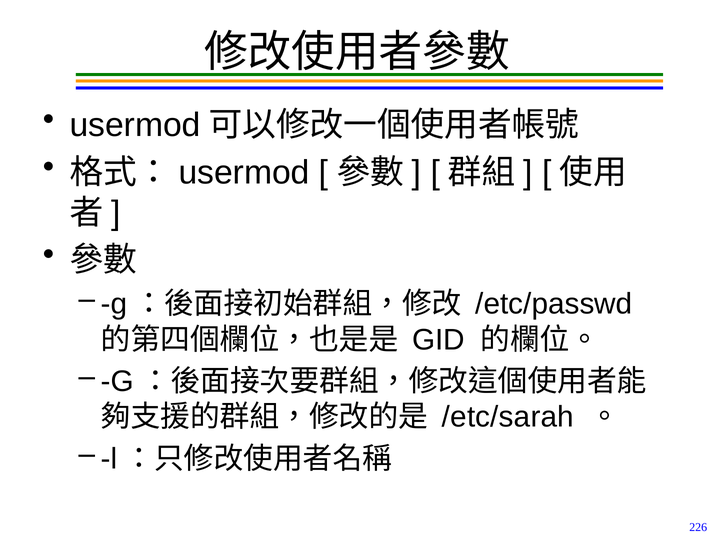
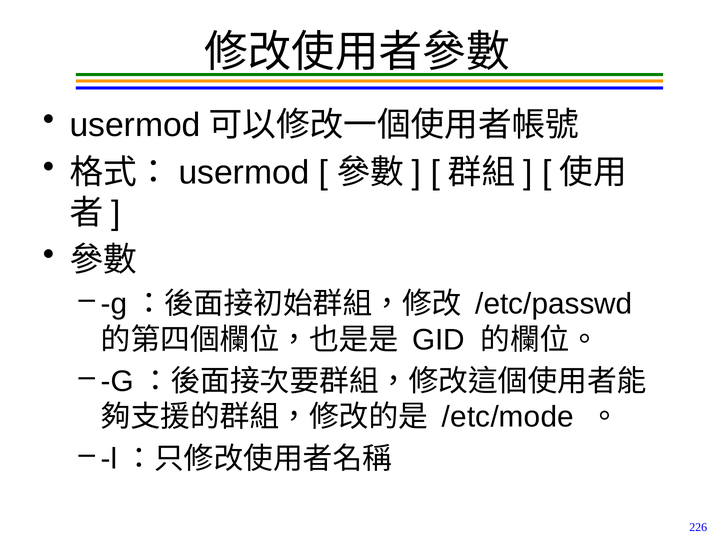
/etc/sarah: /etc/sarah -> /etc/mode (508, 417)
